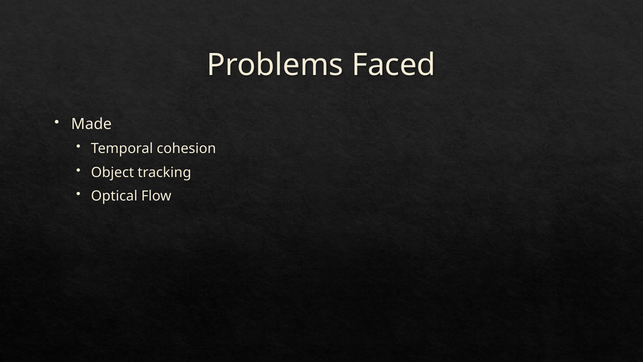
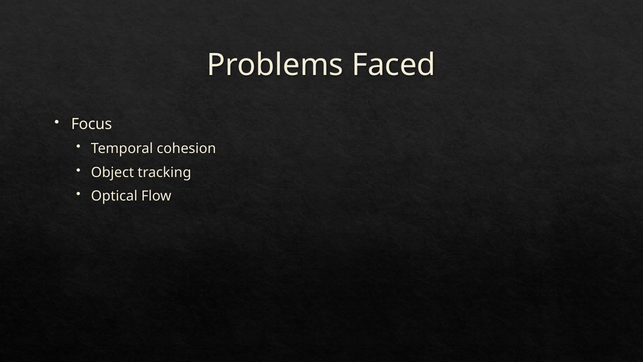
Made: Made -> Focus (92, 124)
